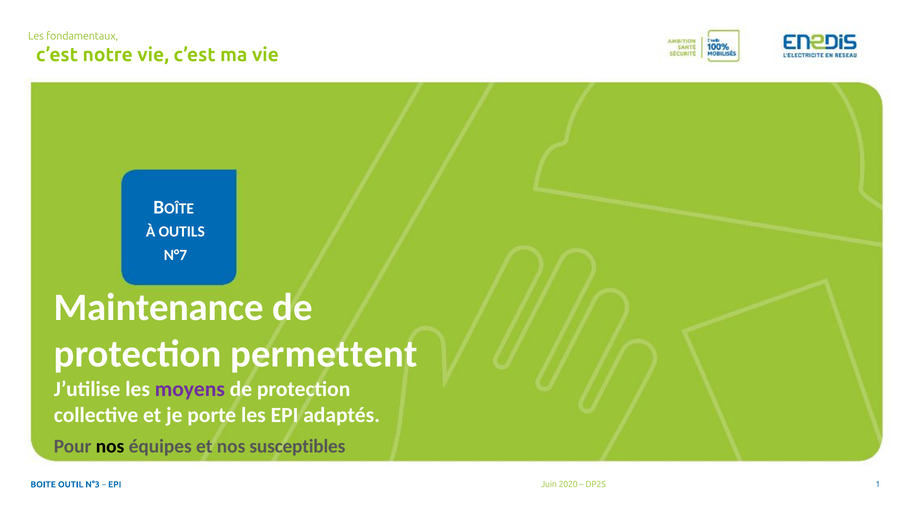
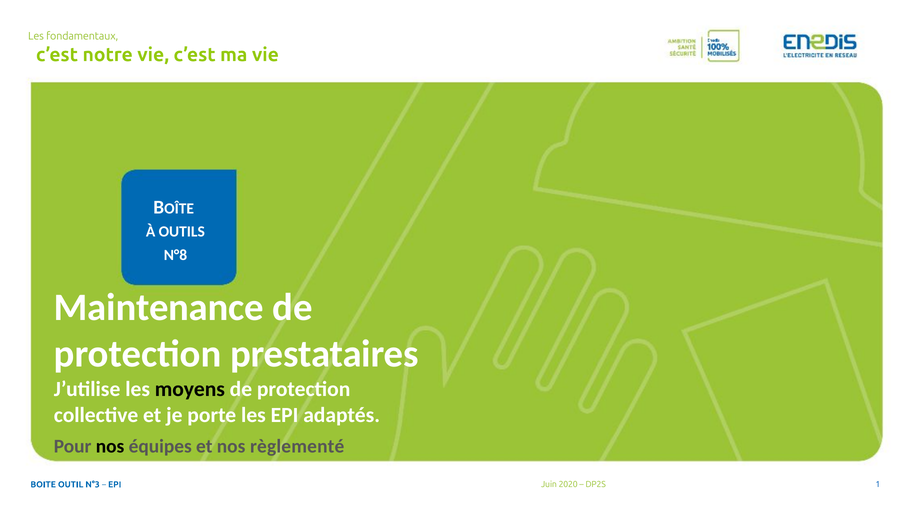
N°7: N°7 -> N°8 (175, 255)
permettent: permettent -> prestataires (324, 354)
moyens colour: purple -> black (190, 389)
susceptibles: susceptibles -> règlementé (297, 446)
